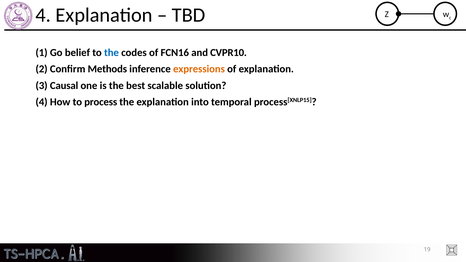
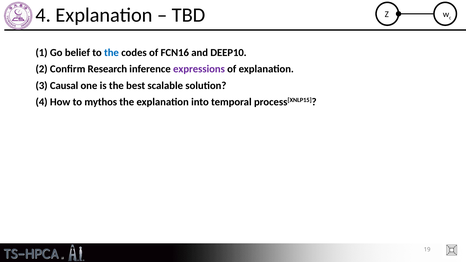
CVPR10: CVPR10 -> DEEP10 (228, 53)
Methods: Methods -> Research (107, 69)
expressions colour: orange -> purple (199, 69)
process: process -> mythos (101, 102)
